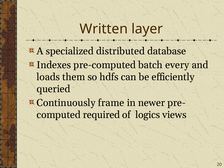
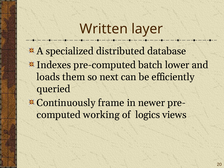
every: every -> lower (177, 65)
hdfs: hdfs -> next (109, 77)
required: required -> working (101, 115)
